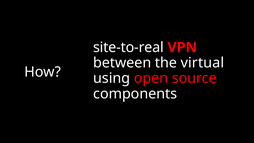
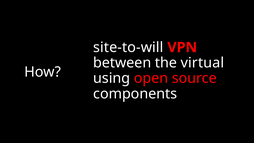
site-to-real: site-to-real -> site-to-will (128, 47)
